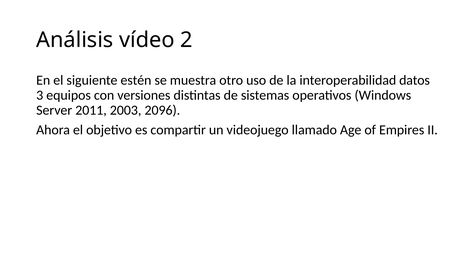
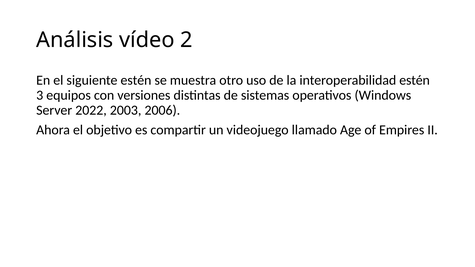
interoperabilidad datos: datos -> estén (415, 80)
2011: 2011 -> 2022 (91, 110)
2096: 2096 -> 2006 (162, 110)
